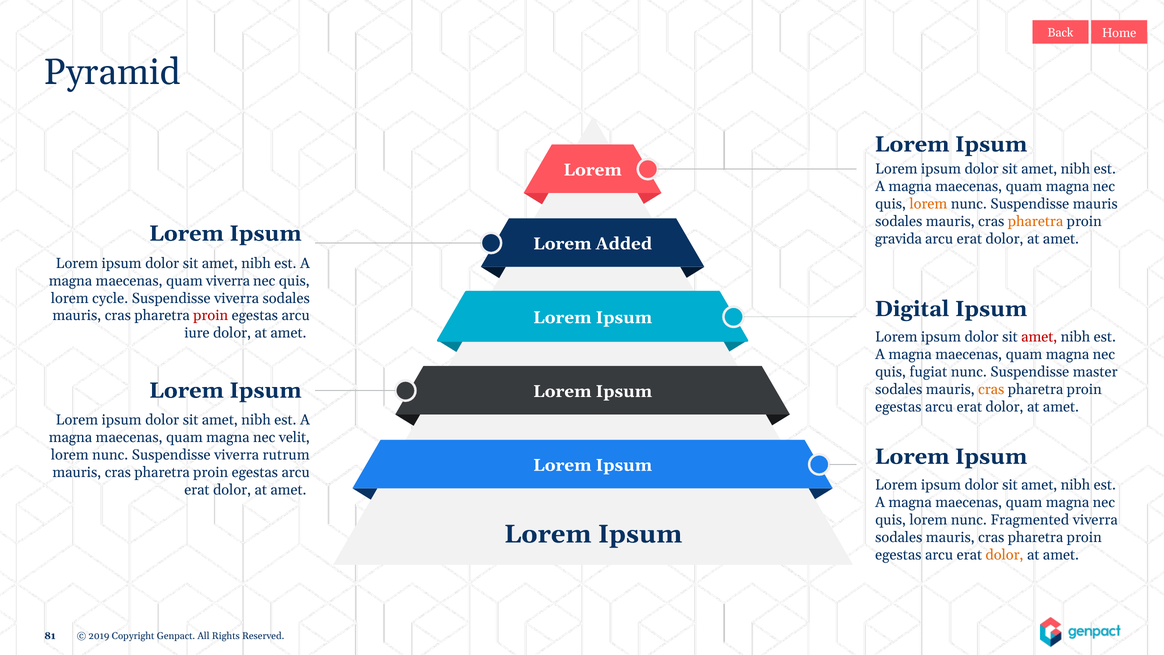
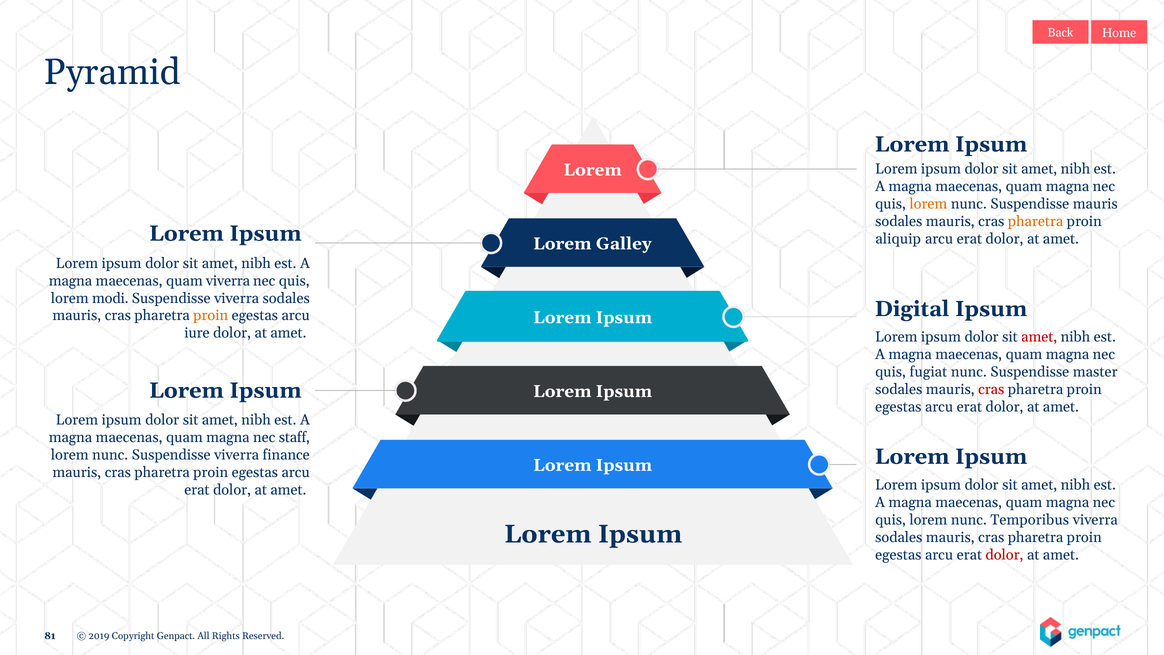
gravida: gravida -> aliquip (898, 239)
Added: Added -> Galley (624, 244)
cycle: cycle -> modi (110, 298)
proin colour: red -> orange (211, 316)
cras colour: orange -> red (991, 389)
velit: velit -> staff (294, 437)
rutrum: rutrum -> finance (286, 455)
Fragmented: Fragmented -> Temporibus (1030, 520)
dolor colour: orange -> red (1004, 555)
